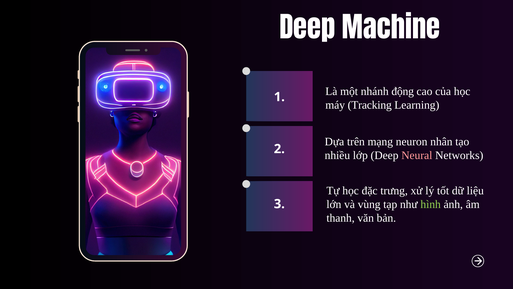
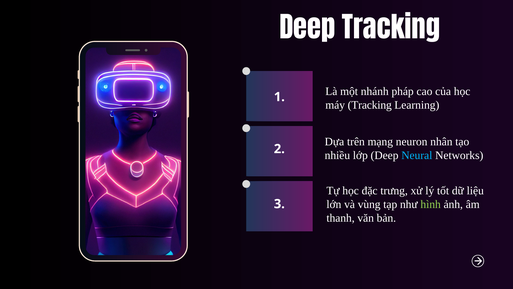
Deep Machine: Machine -> Tracking (391, 29)
động: động -> pháp (403, 91)
Neural colour: pink -> light blue (417, 155)
